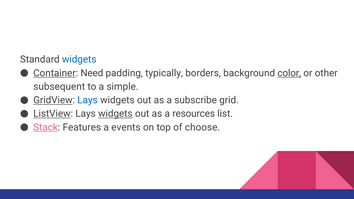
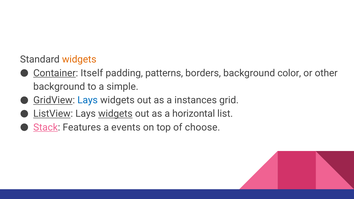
widgets colour: blue -> orange (79, 60)
Need: Need -> Itself (92, 73)
typically: typically -> patterns (164, 73)
color underline: present -> none (289, 73)
subsequent: subsequent -> background (59, 87)
subscribe: subscribe -> instances (196, 100)
resources: resources -> horizontal (194, 114)
